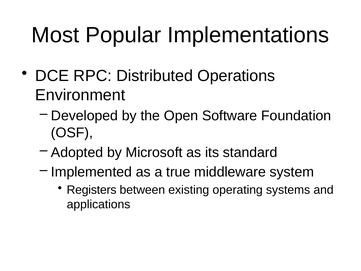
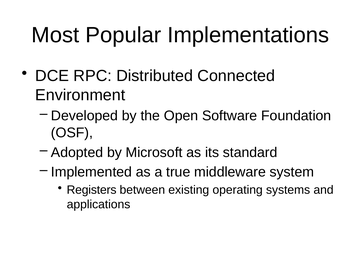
Operations: Operations -> Connected (236, 76)
